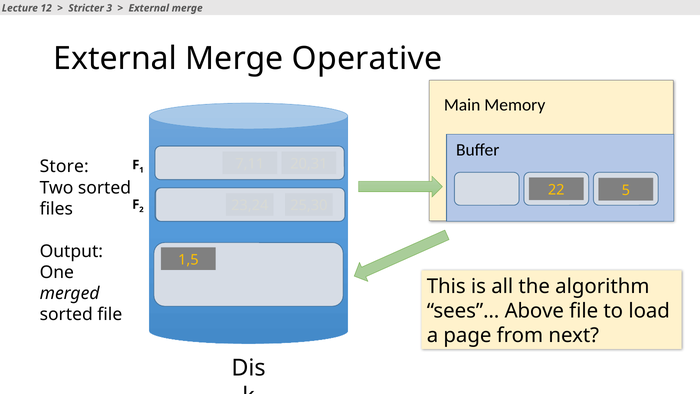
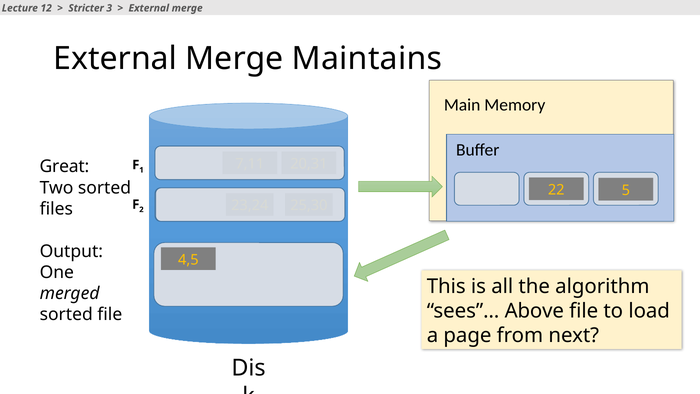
Operative: Operative -> Maintains (367, 59)
Store: Store -> Great (64, 167)
1,5: 1,5 -> 4,5 (188, 260)
